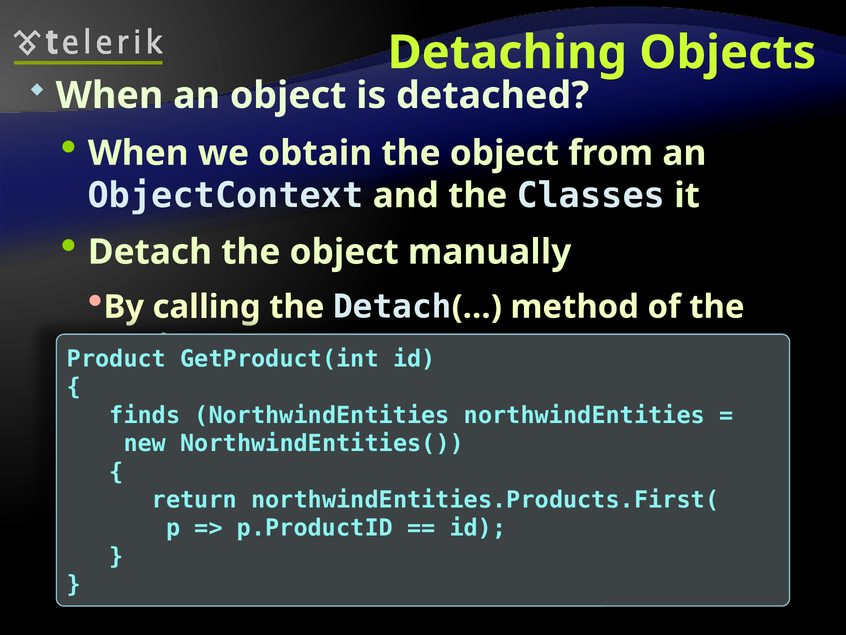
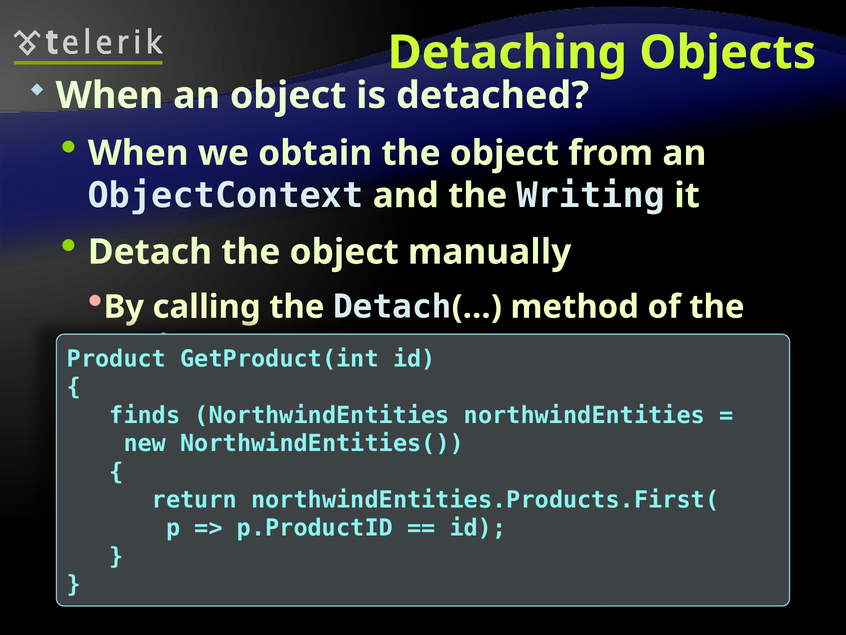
Classes: Classes -> Writing (591, 195)
